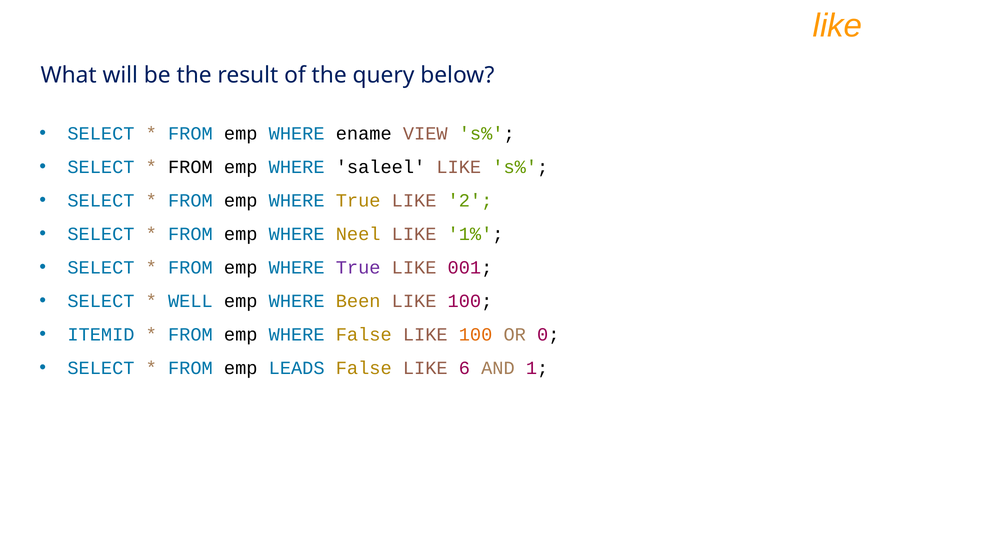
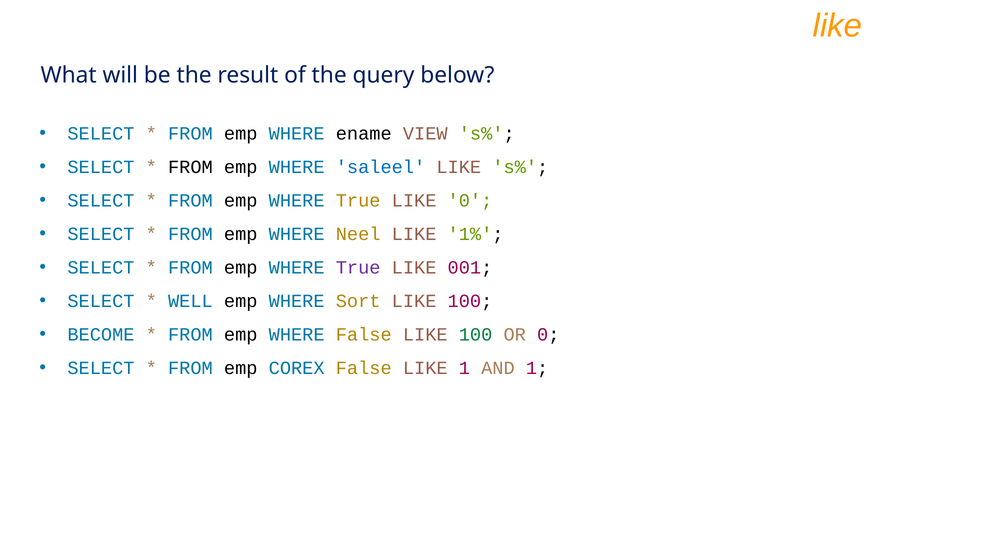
saleel colour: black -> blue (381, 167)
LIKE 2: 2 -> 0 (470, 201)
Been: Been -> Sort (358, 301)
ITEMID: ITEMID -> BECOME (101, 335)
100 colour: orange -> green (476, 335)
LEADS: LEADS -> COREX (297, 368)
LIKE 6: 6 -> 1 (464, 368)
